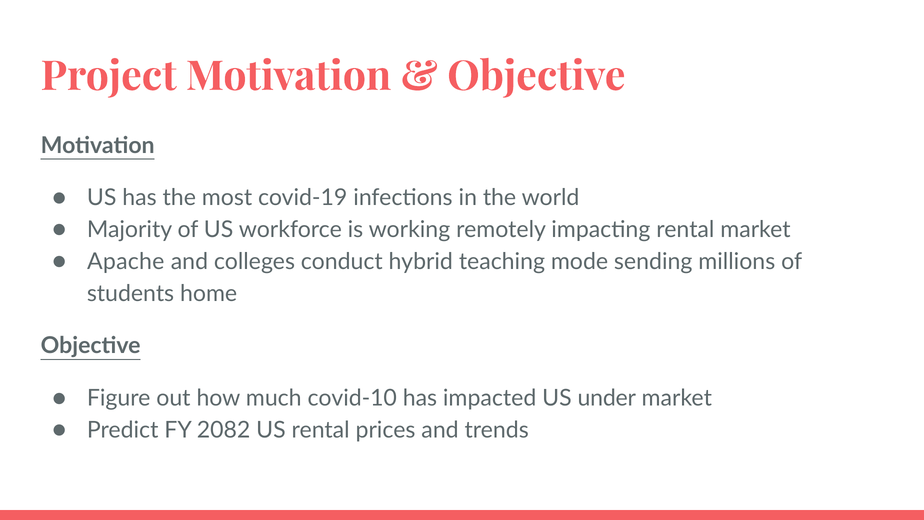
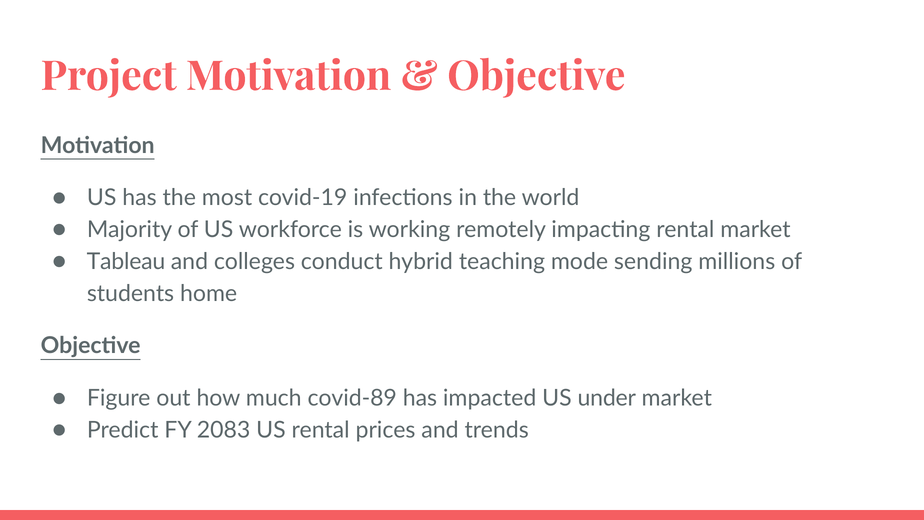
Apache: Apache -> Tableau (126, 261)
covid-10: covid-10 -> covid-89 (352, 398)
2082: 2082 -> 2083 (224, 430)
